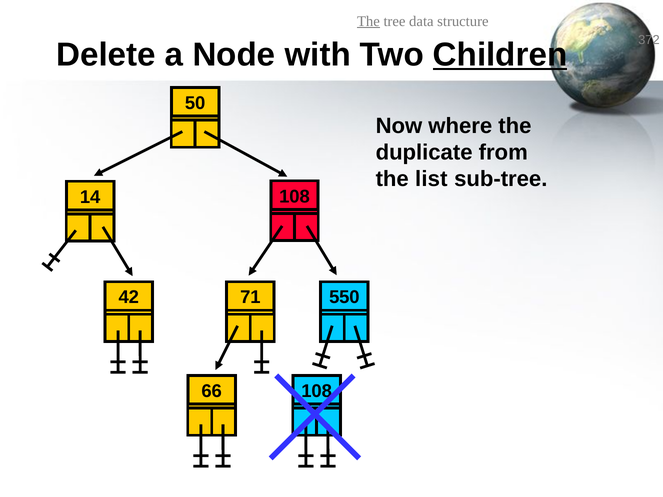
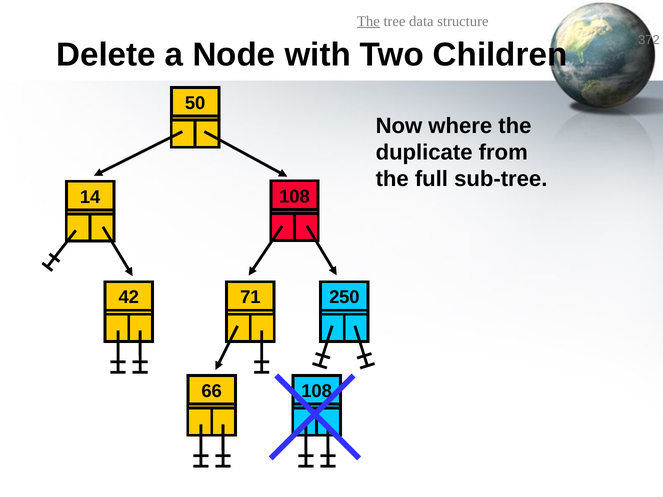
Children underline: present -> none (500, 55)
list: list -> full (431, 179)
550: 550 -> 250 (344, 297)
